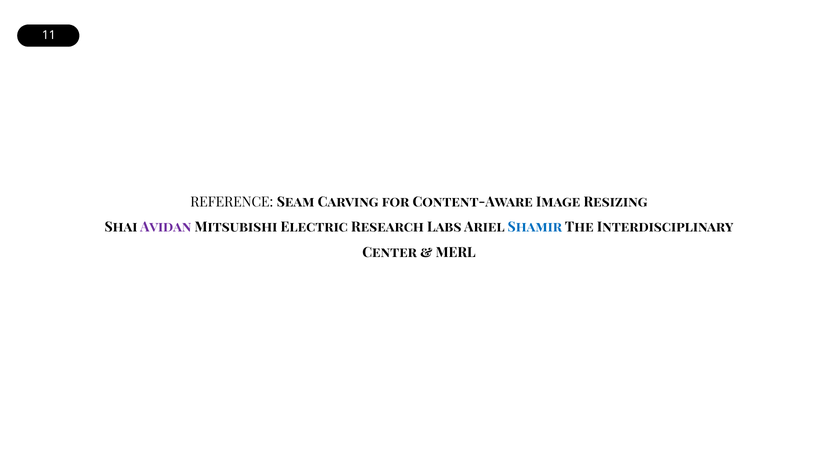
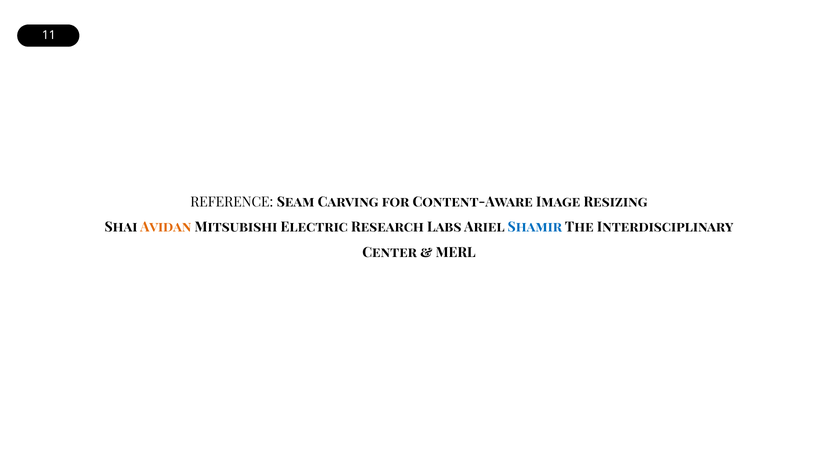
Avidan colour: purple -> orange (166, 227)
